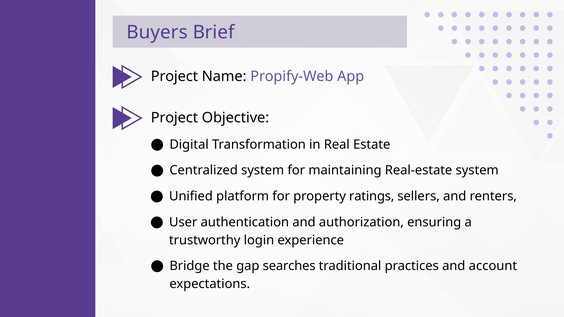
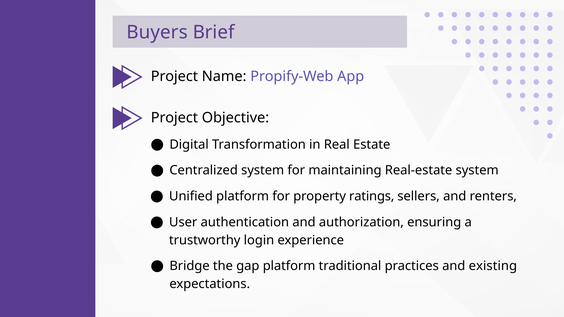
gap searches: searches -> platform (289, 266)
account: account -> existing (493, 266)
